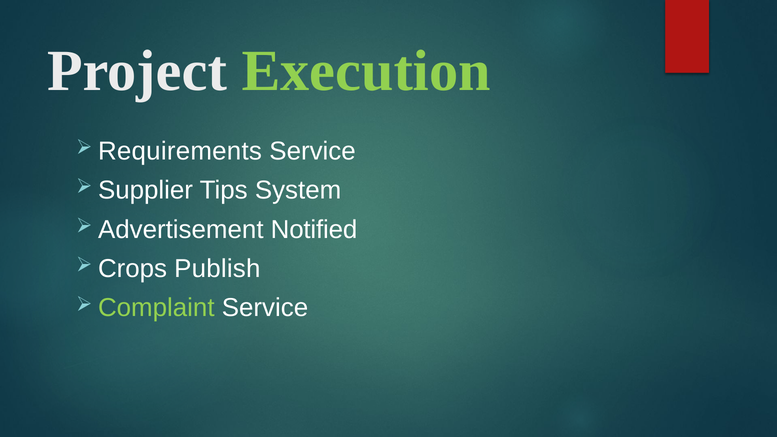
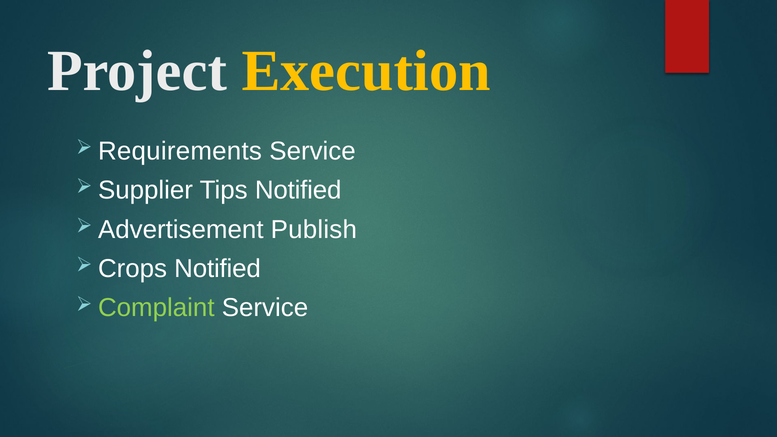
Execution colour: light green -> yellow (366, 71)
Tips System: System -> Notified (298, 190)
Notified: Notified -> Publish (314, 230)
Crops Publish: Publish -> Notified (218, 269)
